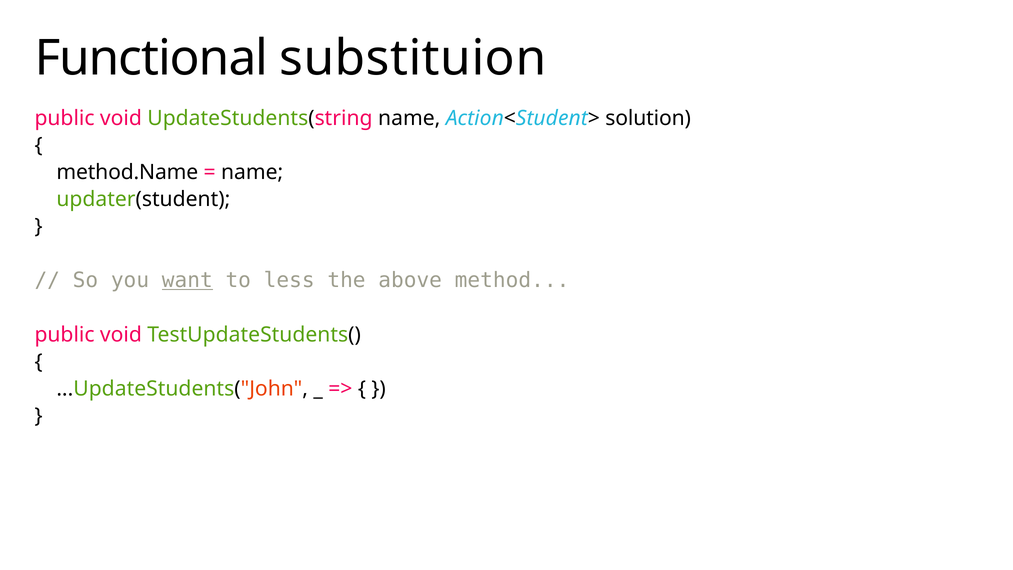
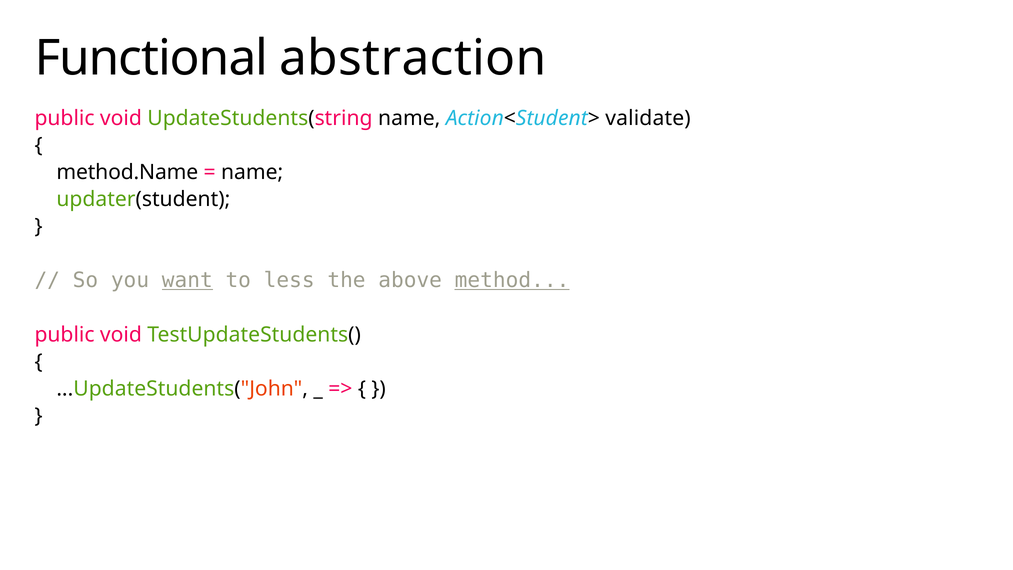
substituion: substituion -> abstraction (413, 58)
solution: solution -> validate (648, 118)
method underline: none -> present (512, 280)
